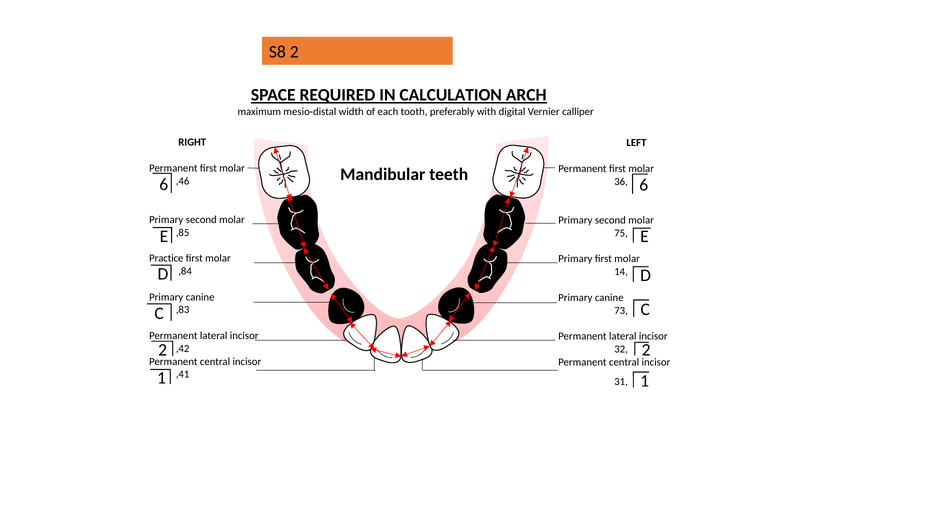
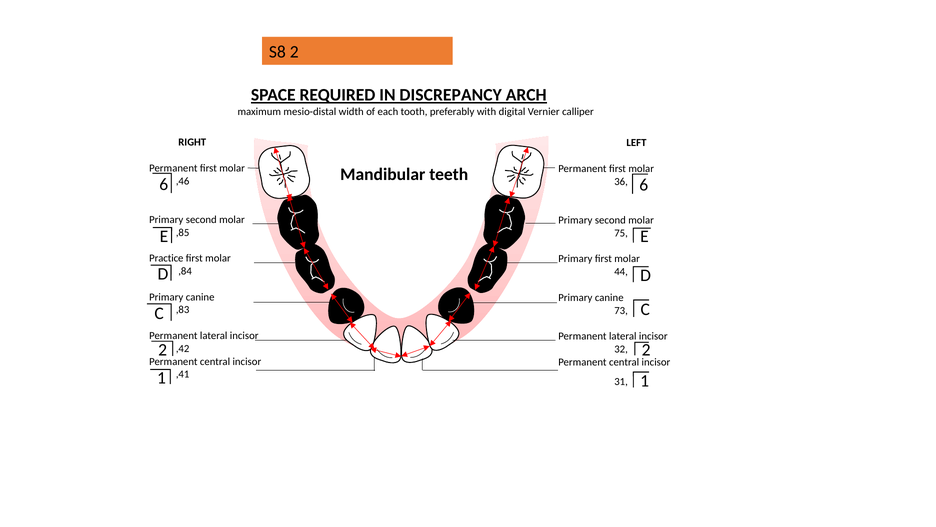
CALCULATION: CALCULATION -> DISCREPANCY (451, 95)
14: 14 -> 44 (621, 272)
